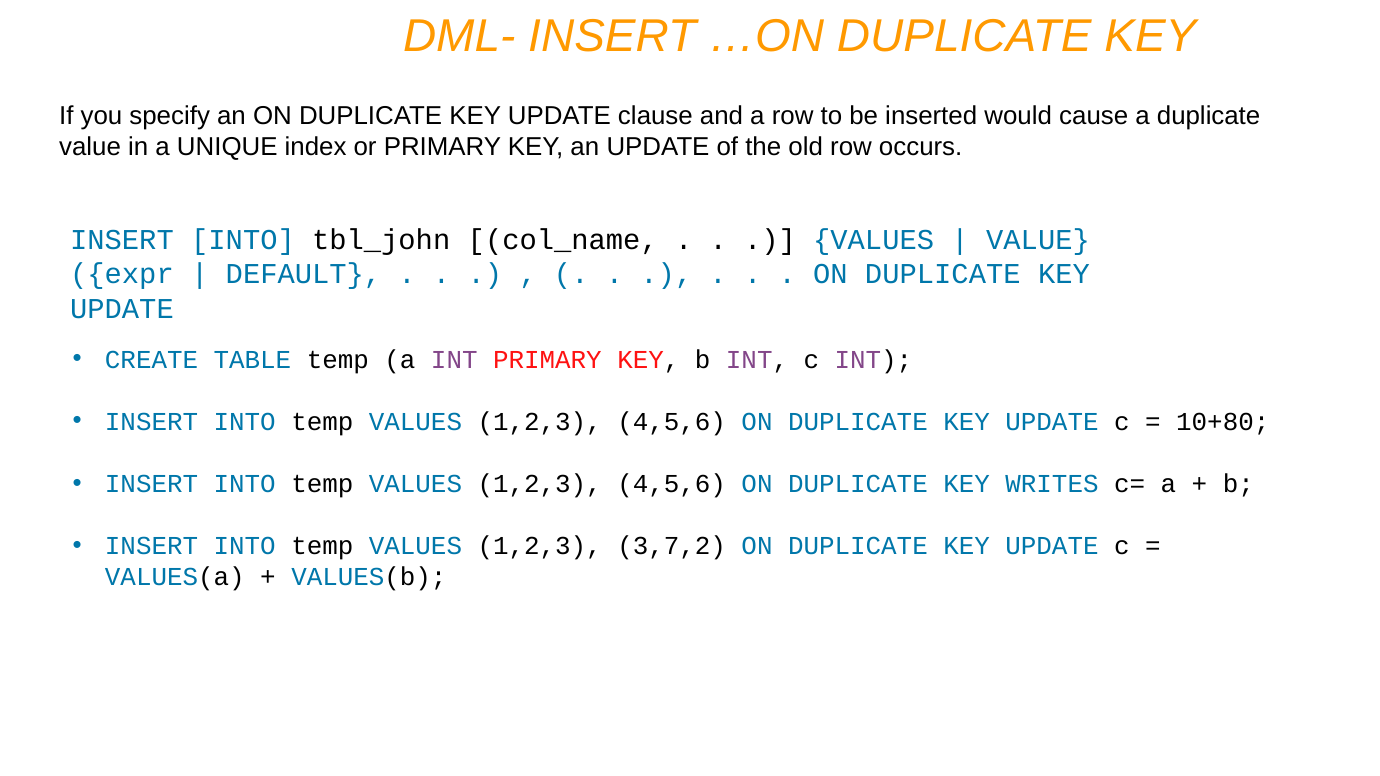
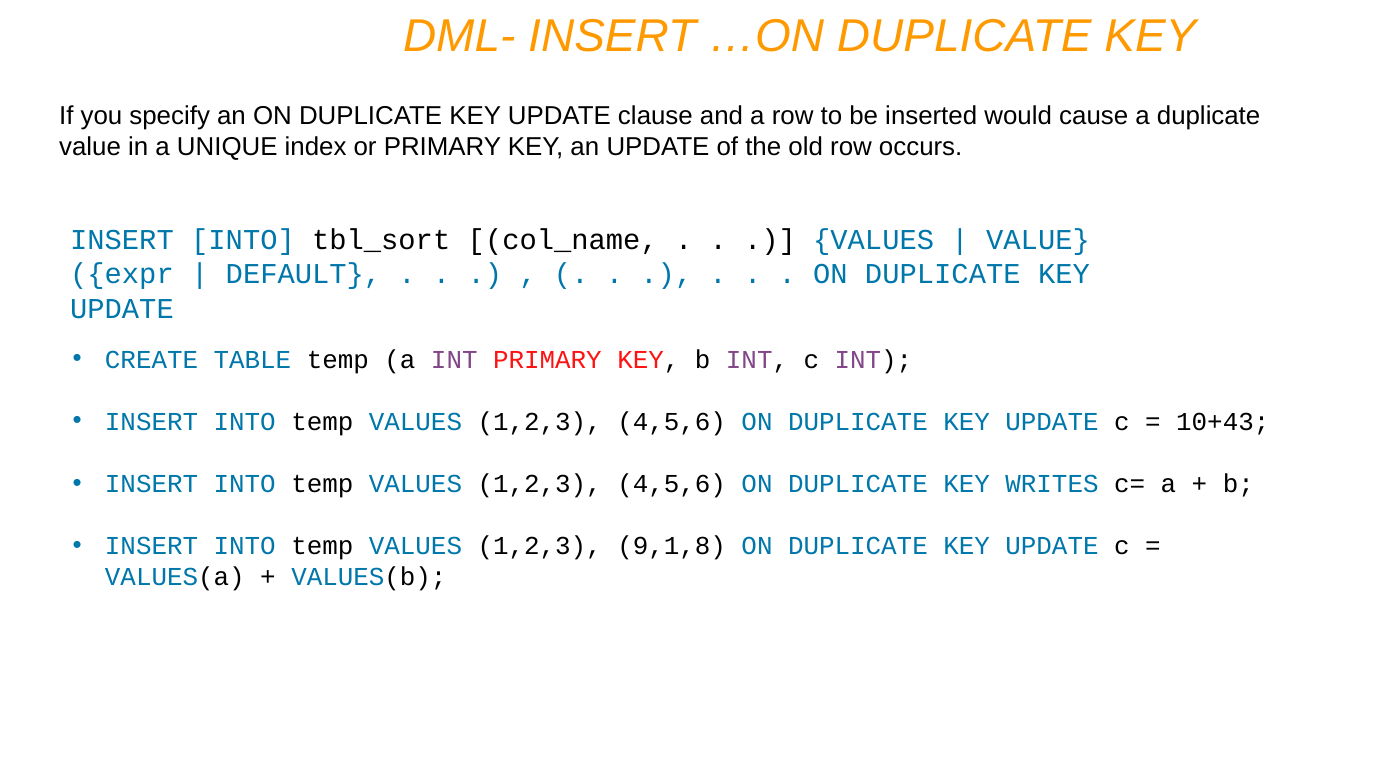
tbl_john: tbl_john -> tbl_sort (381, 240)
10+80: 10+80 -> 10+43 (1223, 422)
3,7,2: 3,7,2 -> 9,1,8 (672, 546)
